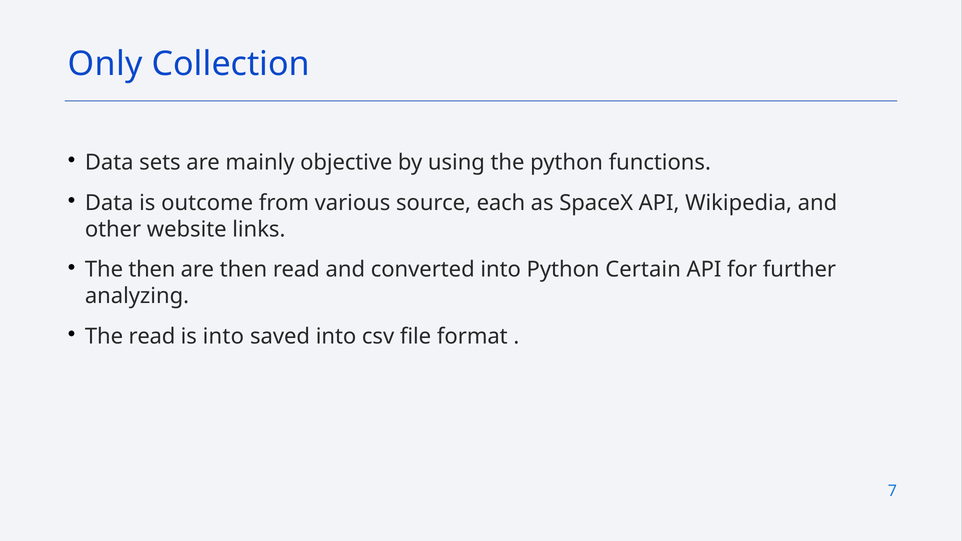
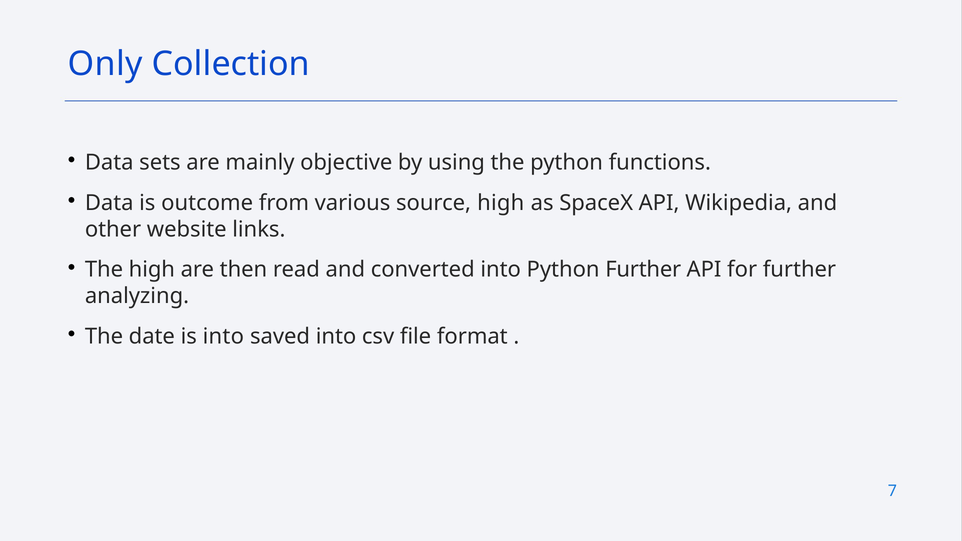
source each: each -> high (501, 203)
The then: then -> high (152, 270)
Python Certain: Certain -> Further (643, 270)
The read: read -> date (152, 337)
